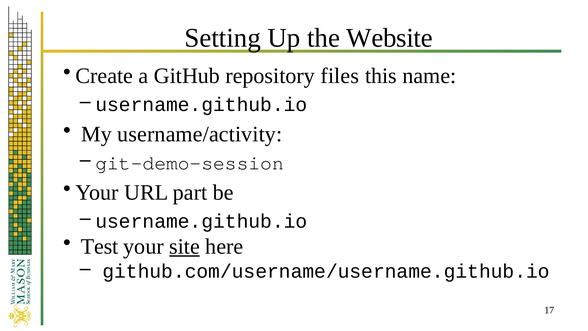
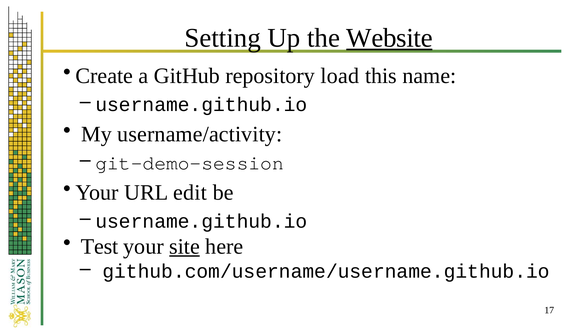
Website underline: none -> present (389, 38)
files: files -> load (340, 76)
part: part -> edit (190, 192)
